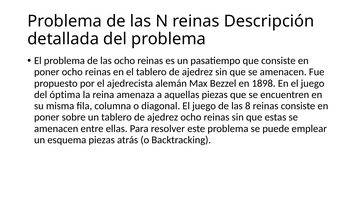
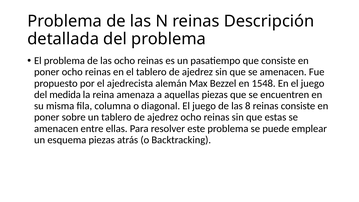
1898: 1898 -> 1548 (264, 83)
óptima: óptima -> medida (65, 95)
